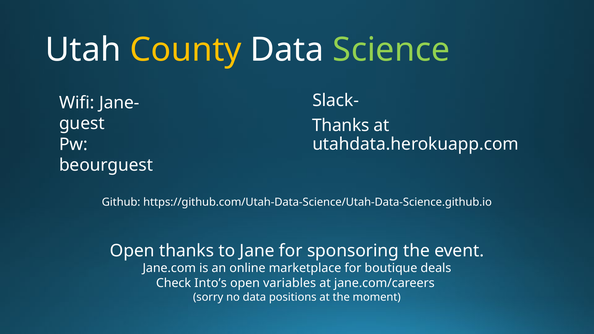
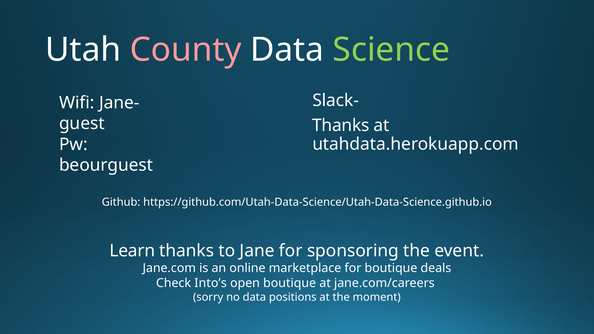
County colour: yellow -> pink (186, 50)
Open: Open -> Learn (132, 251)
open variables: variables -> boutique (290, 283)
